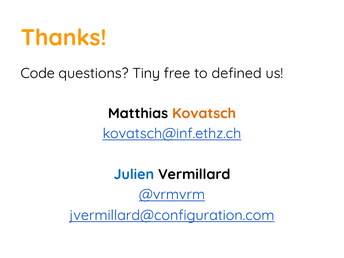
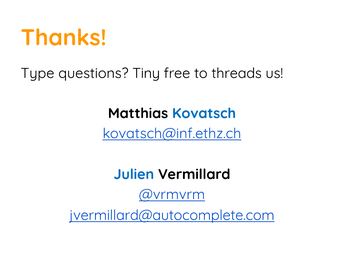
Code: Code -> Type (38, 73)
defined: defined -> threads (237, 73)
Kovatsch colour: orange -> blue (204, 113)
jvermillard@configuration.com: jvermillard@configuration.com -> jvermillard@autocomplete.com (172, 215)
